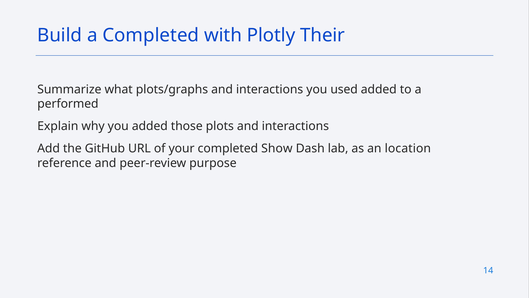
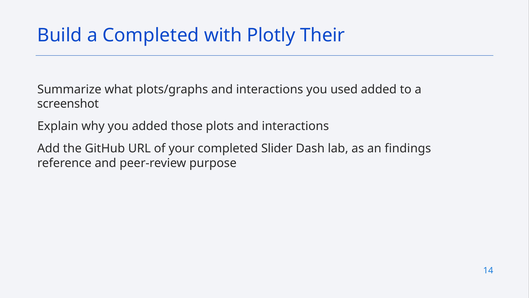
performed: performed -> screenshot (68, 104)
Show: Show -> Slider (277, 148)
location: location -> findings (408, 148)
